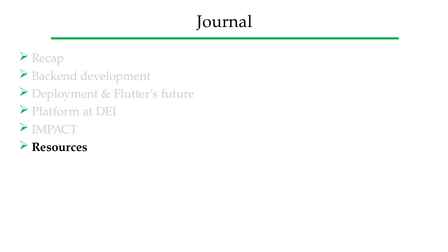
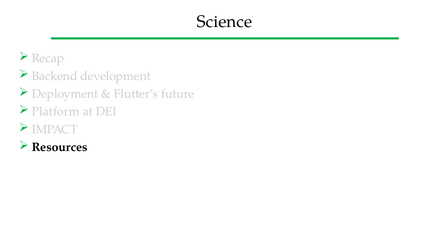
Journal: Journal -> Science (224, 22)
